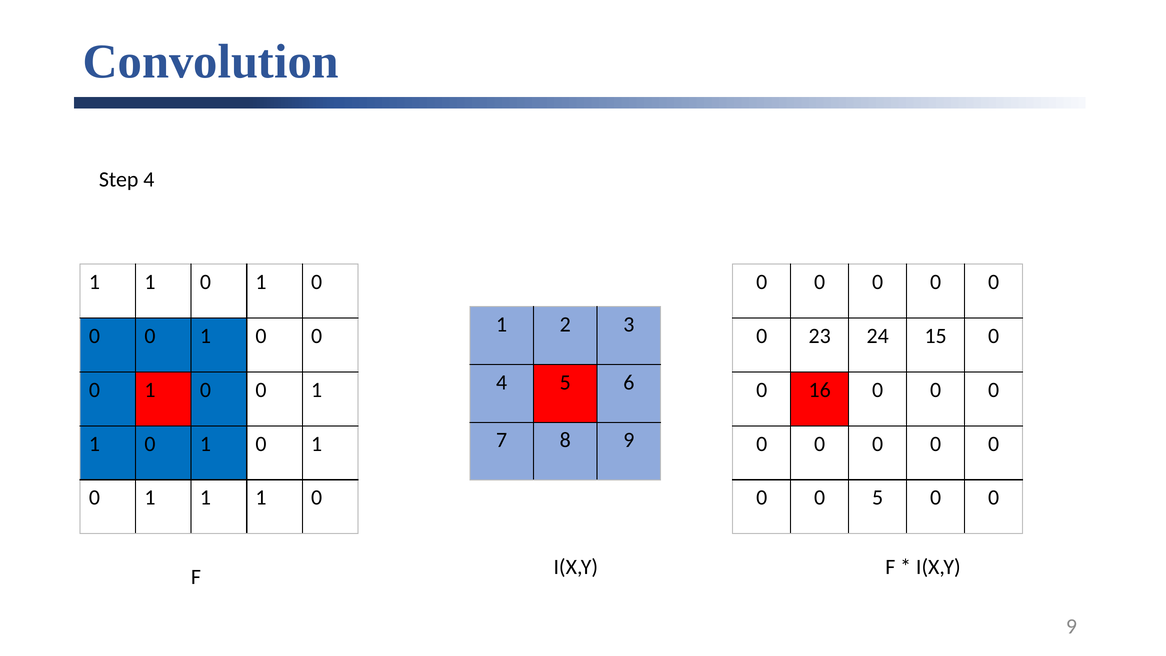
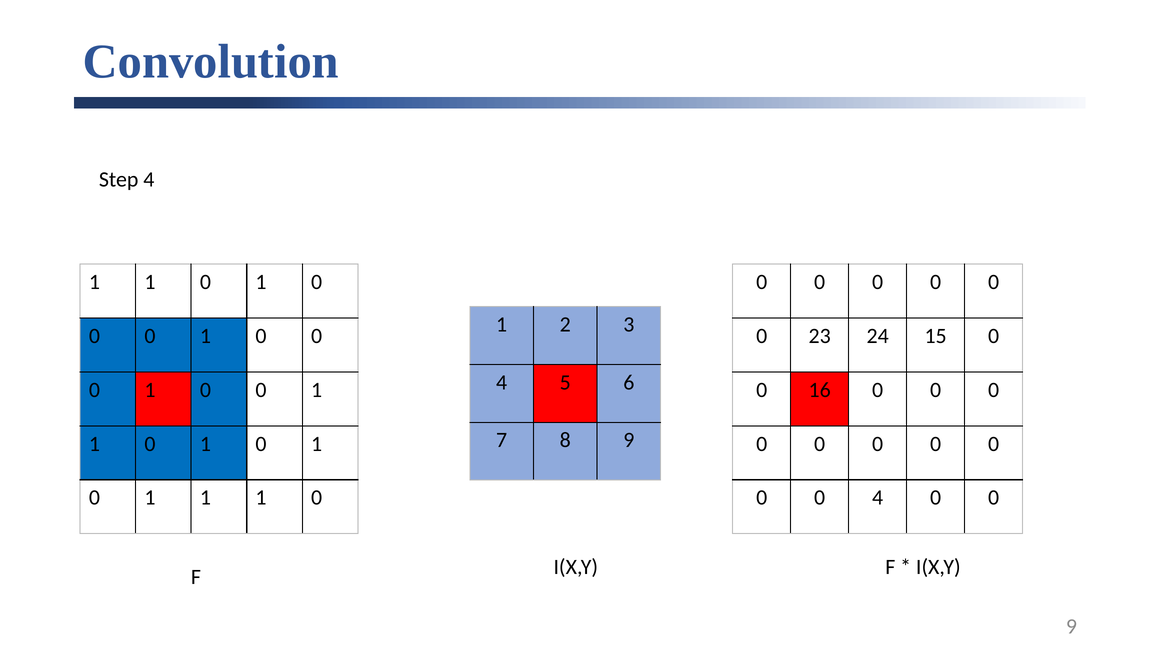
0 5: 5 -> 4 (878, 498)
